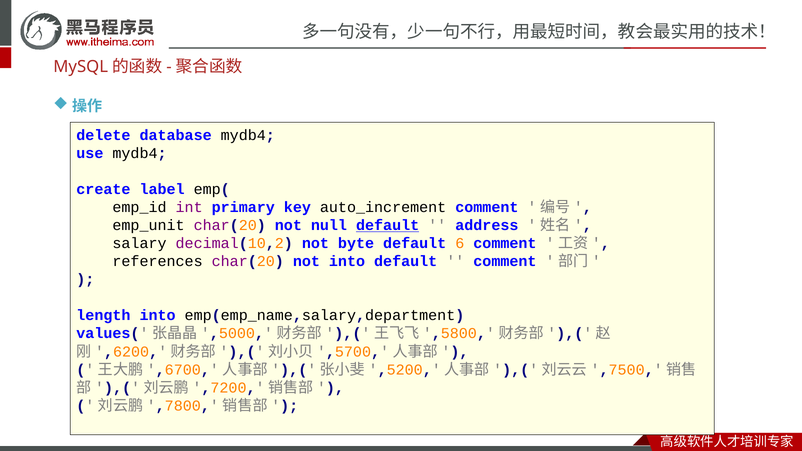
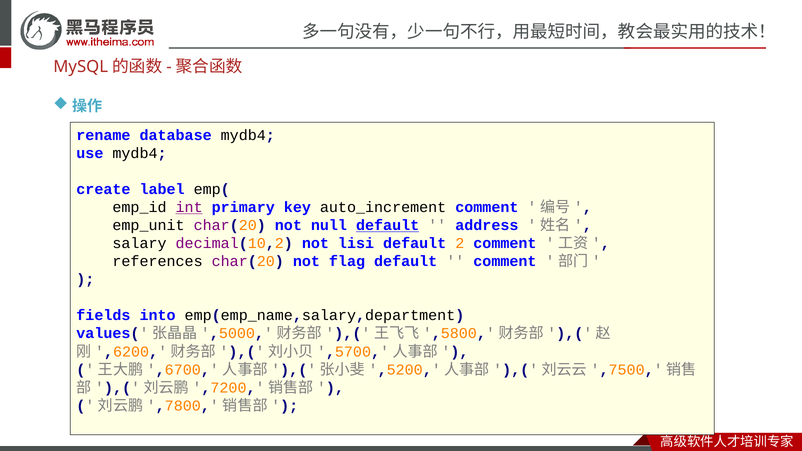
delete: delete -> rename (103, 135)
int underline: none -> present (189, 207)
byte: byte -> lisi (356, 243)
6: 6 -> 2 (460, 243)
not into: into -> flag (347, 261)
length: length -> fields (103, 316)
